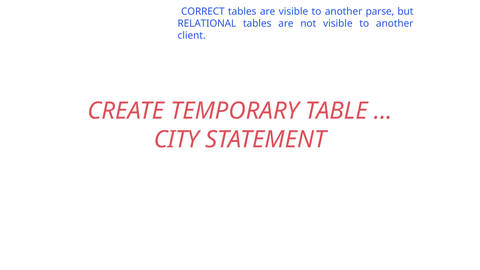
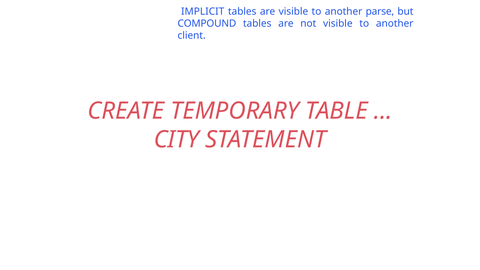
CORRECT: CORRECT -> IMPLICIT (203, 11)
RELATIONAL: RELATIONAL -> COMPOUND (207, 23)
